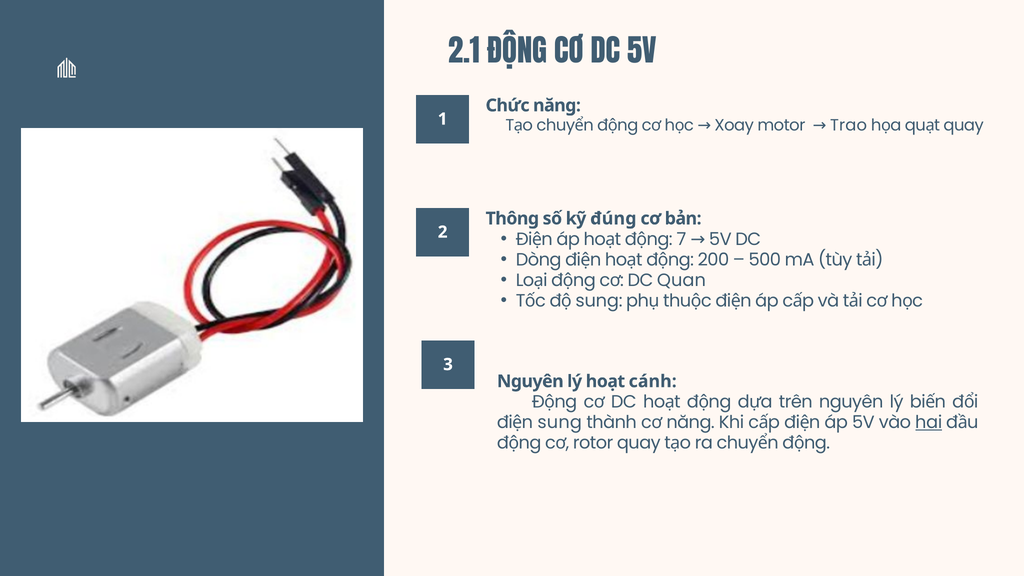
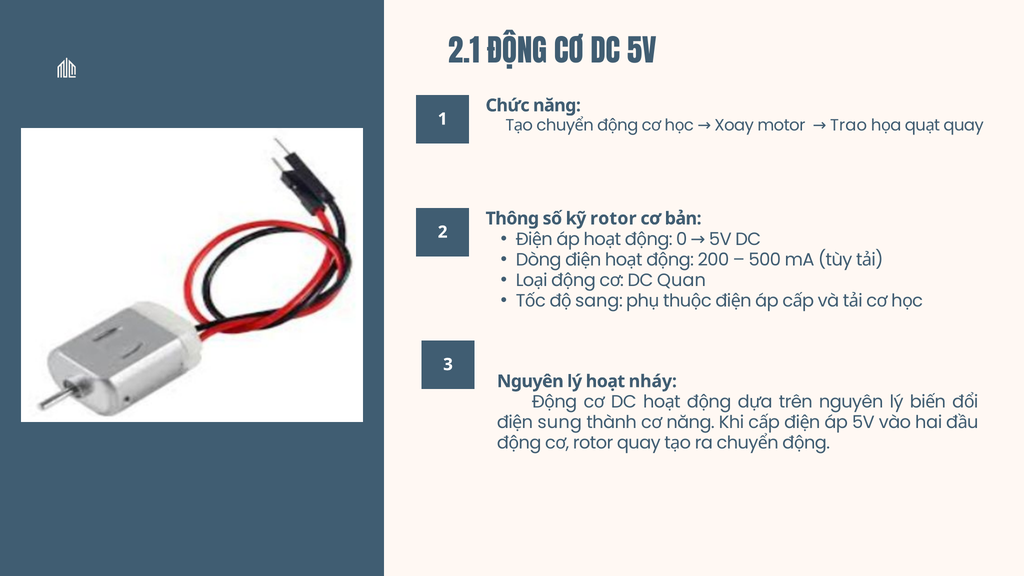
kỹ đúng: đúng -> rotor (613, 219)
7: 7 -> 0 (682, 239)
sung: sung -> sang (599, 301)
cánh: cánh -> nháy (653, 381)
hai underline: present -> none (929, 423)
